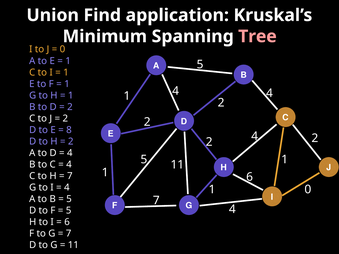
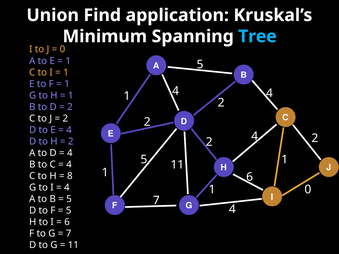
Tree colour: pink -> light blue (257, 36)
8: 8 -> 4 (69, 130)
7: 7 -> 8 (70, 176)
